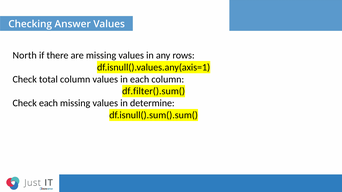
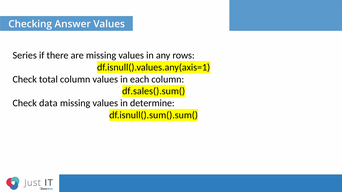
North: North -> Series (25, 55)
df.filter().sum(: df.filter().sum( -> df.sales().sum( (154, 91)
Check each: each -> data (48, 103)
